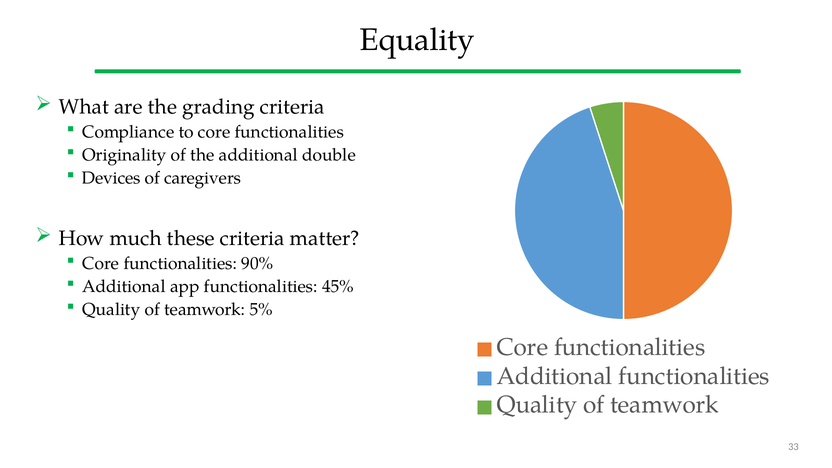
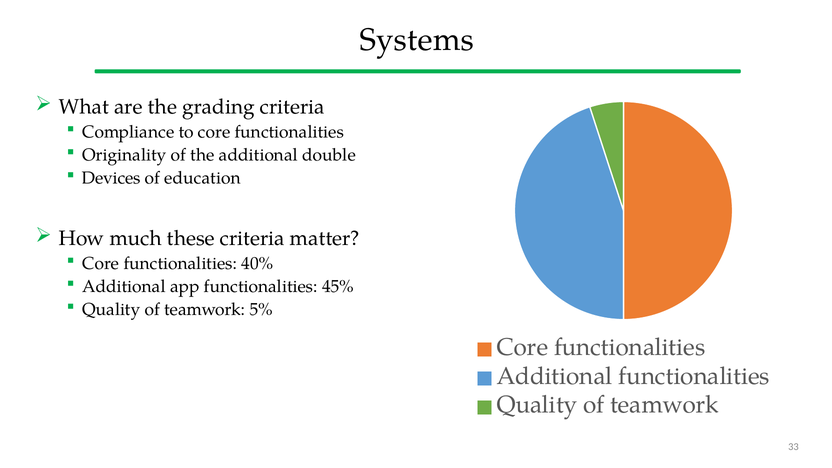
Equality: Equality -> Systems (417, 40)
caregivers: caregivers -> education (202, 178)
90%: 90% -> 40% (257, 264)
